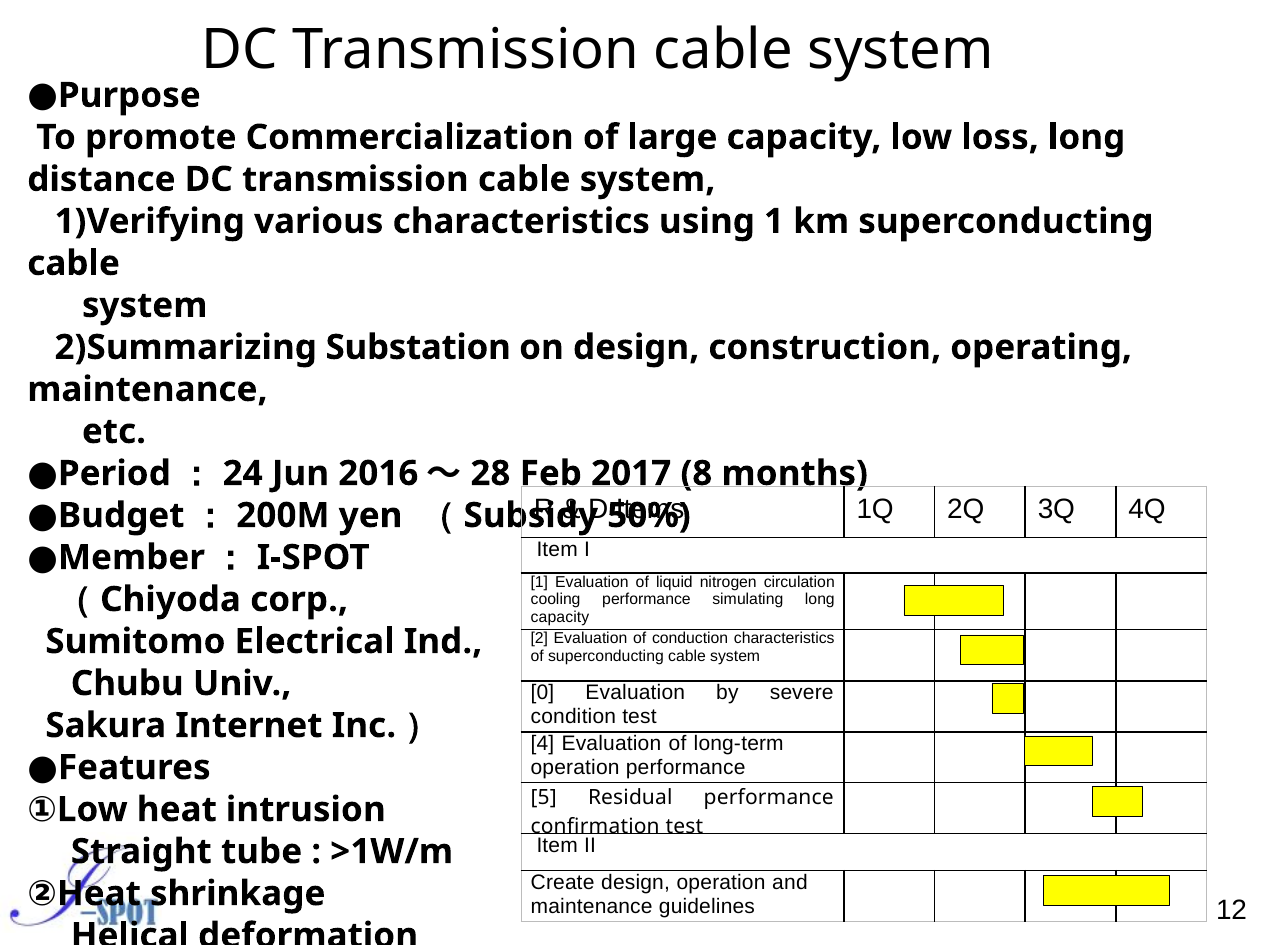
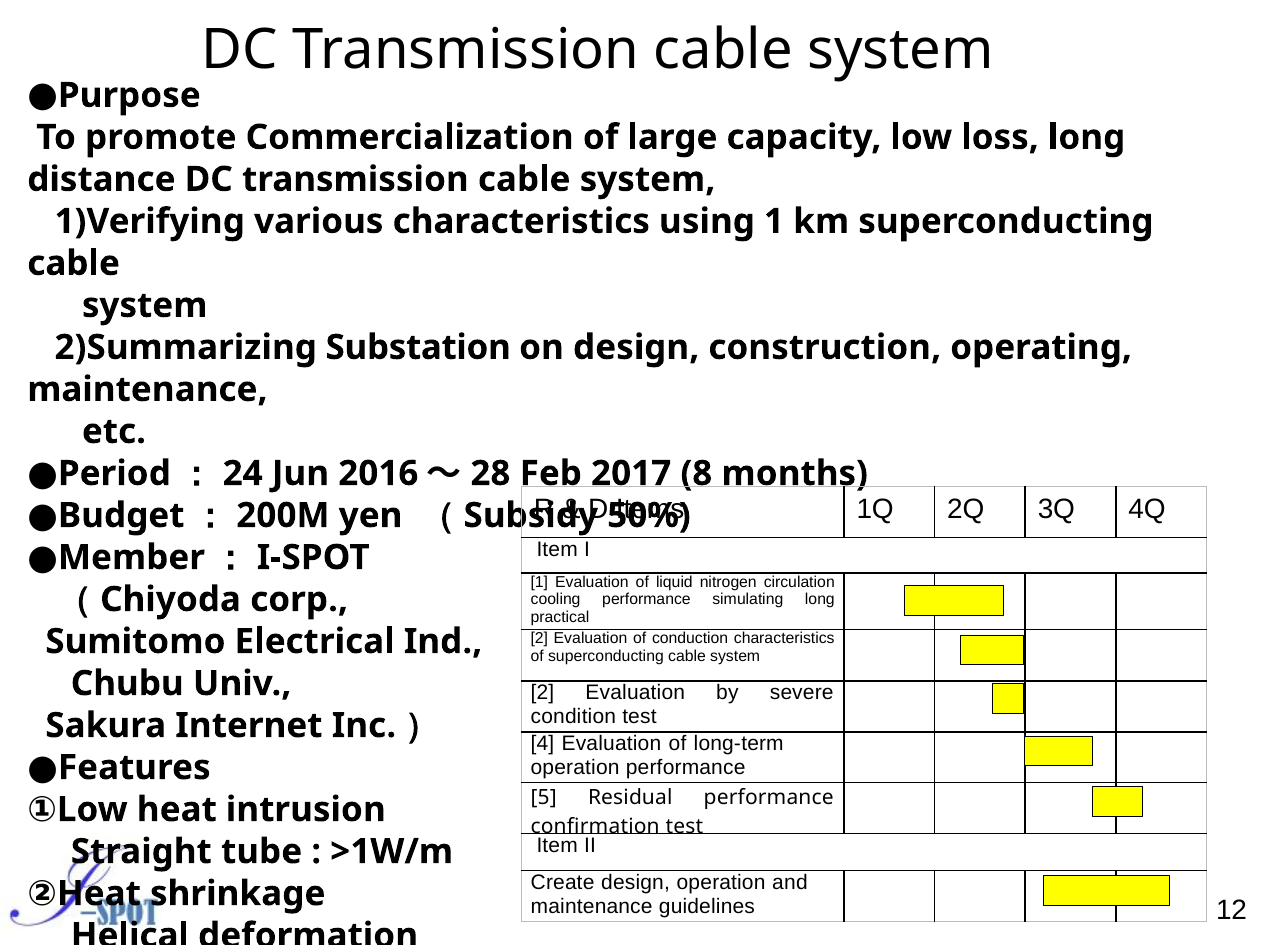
capacity: capacity -> practical (560, 618)
0: 0 -> 2 (542, 694)
